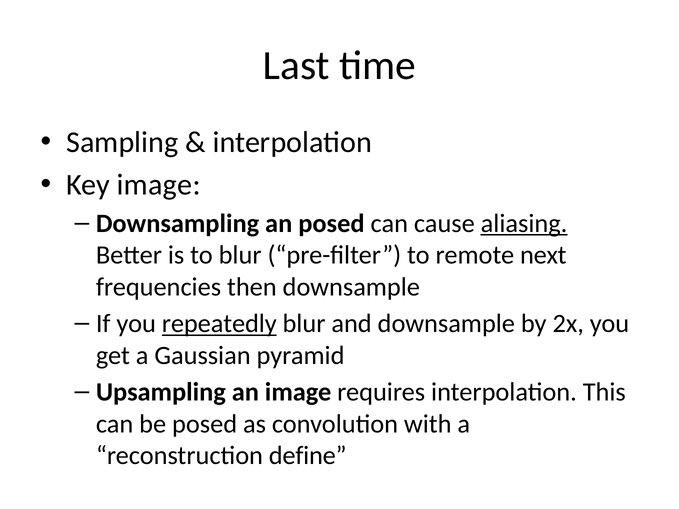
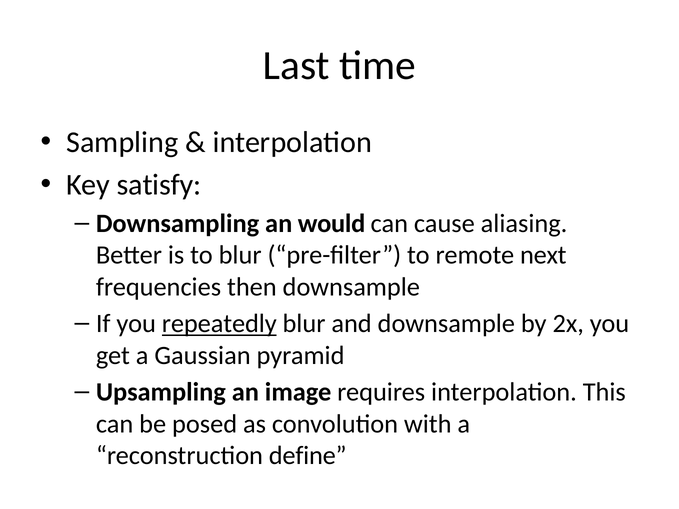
Key image: image -> satisfy (159, 185)
an posed: posed -> would (332, 224)
aliasing underline: present -> none (524, 224)
